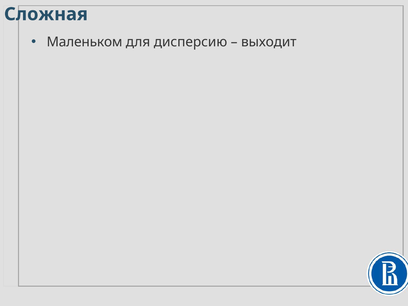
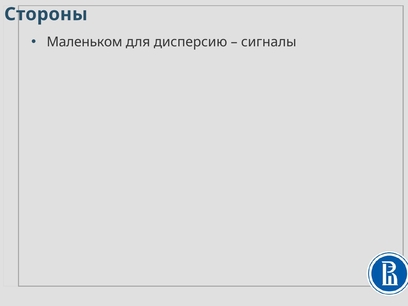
Сложная: Сложная -> Стороны (46, 14)
выходит: выходит -> сигналы (269, 42)
